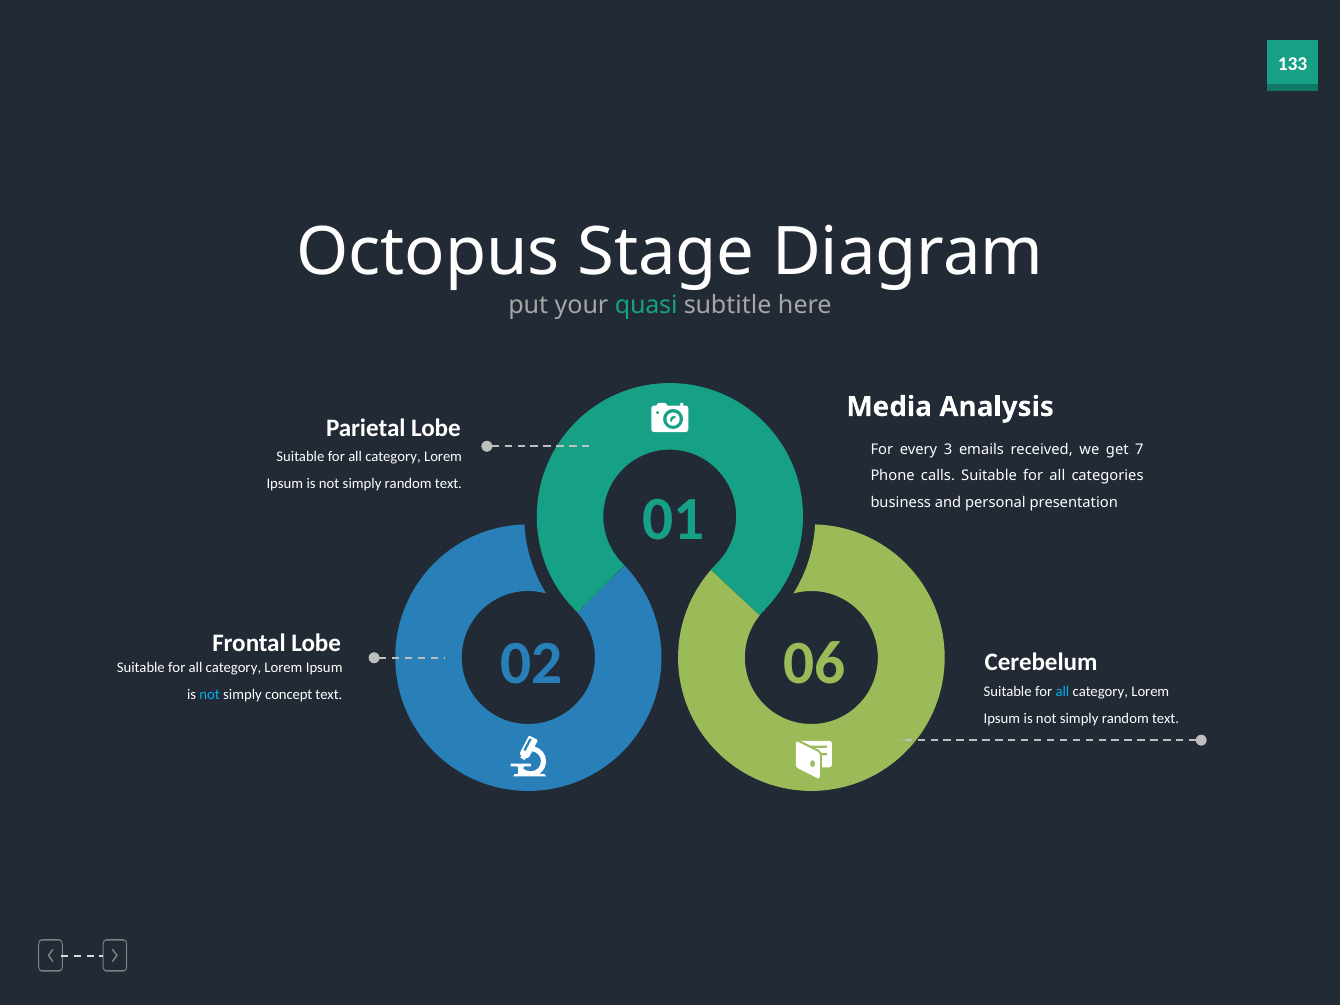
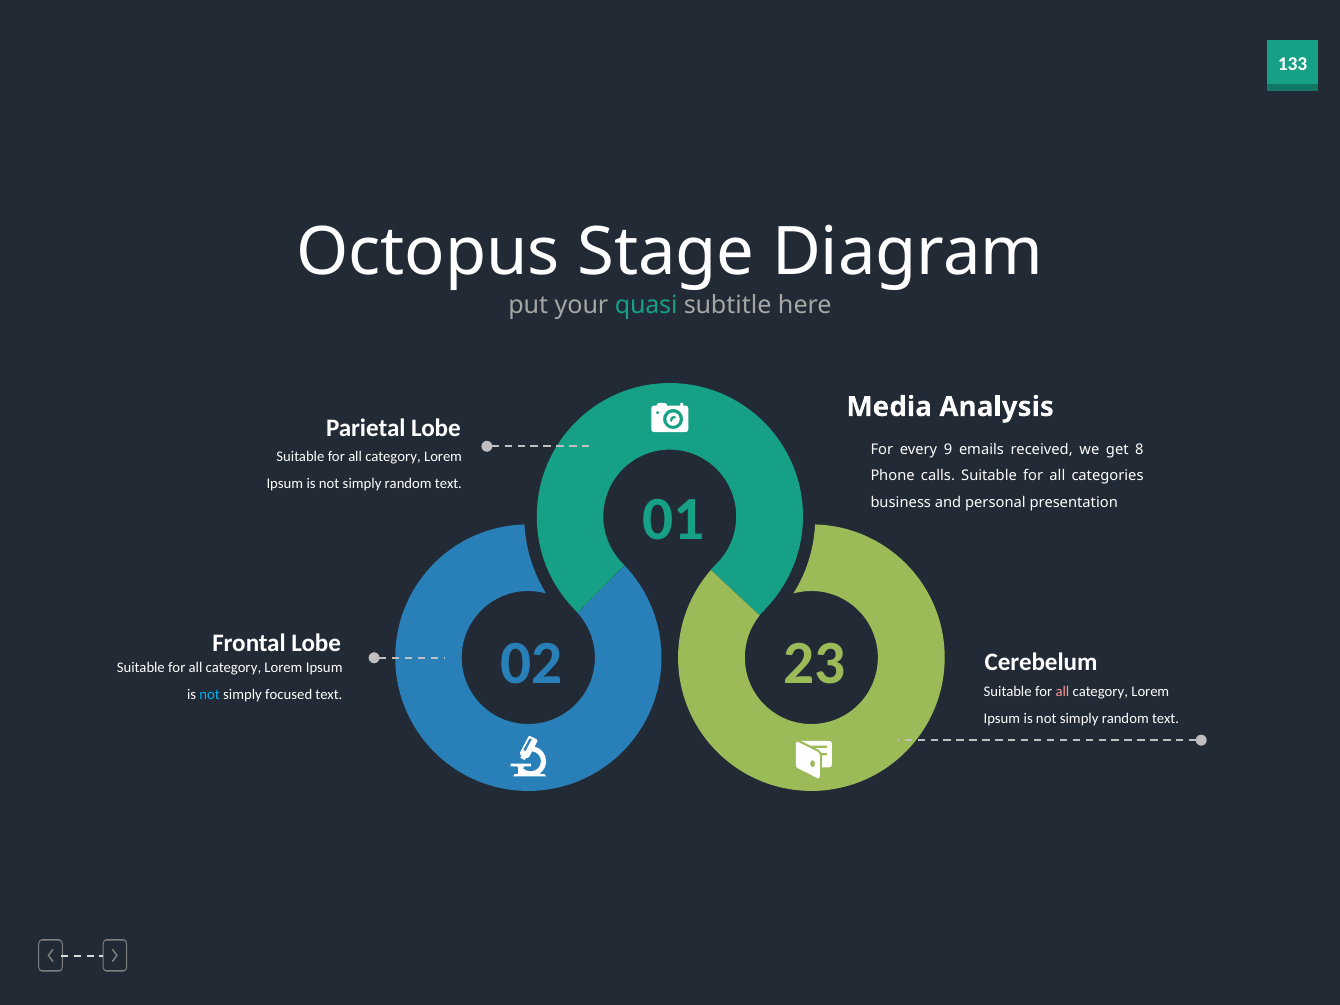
3: 3 -> 9 (948, 449)
7: 7 -> 8 (1139, 449)
06: 06 -> 23 (815, 663)
all colour: light blue -> pink (1062, 692)
concept: concept -> focused (289, 694)
